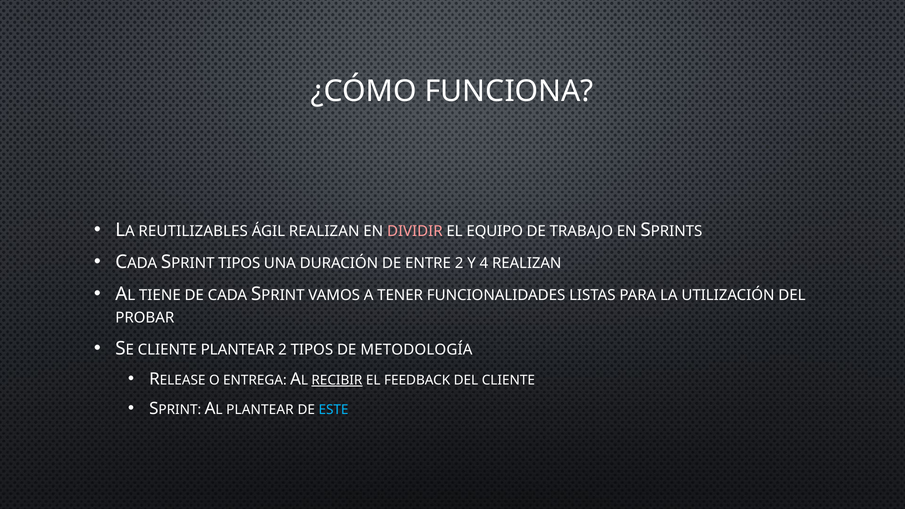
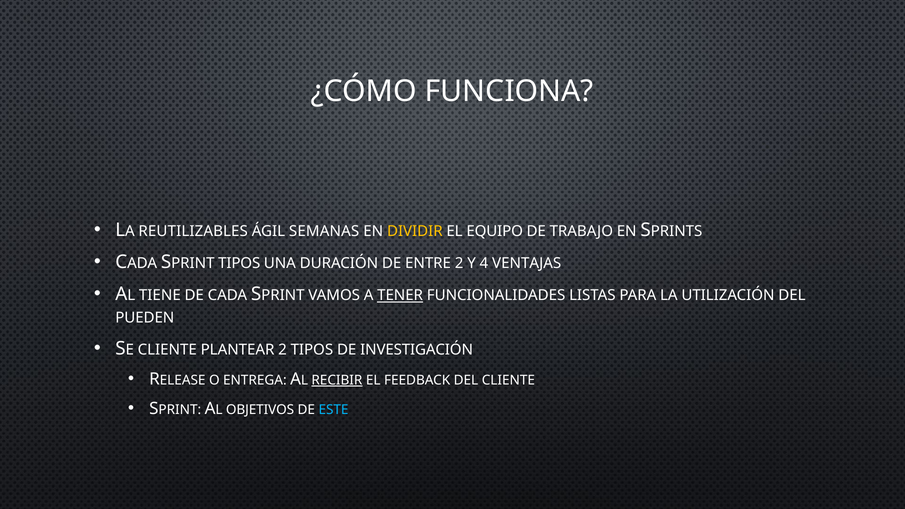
ÁGIL REALIZAN: REALIZAN -> SEMANAS (324, 231)
DIVIDIR colour: pink -> yellow (415, 231)
4 REALIZAN: REALIZAN -> VENTAJAS (527, 263)
TENER underline: none -> present (400, 295)
PROBAR: PROBAR -> PUEDEN (145, 318)
METODOLOGÍA: METODOLOGÍA -> INVESTIGACIÓN (417, 350)
PLANTEAR: PLANTEAR -> OBJETIVOS (260, 410)
